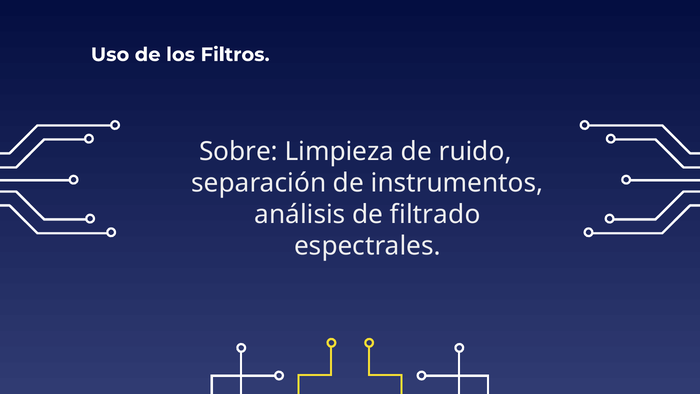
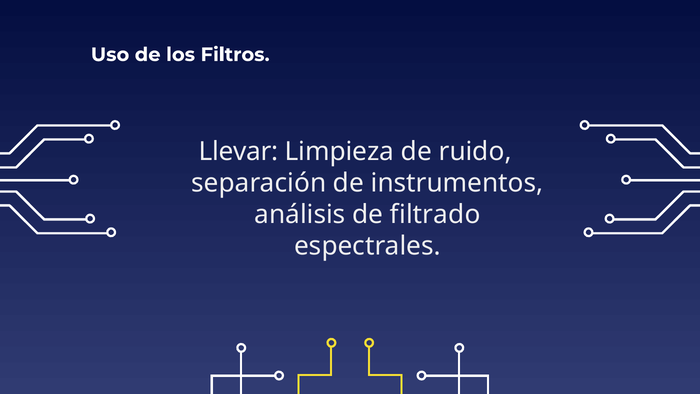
Sobre: Sobre -> Llevar (239, 151)
